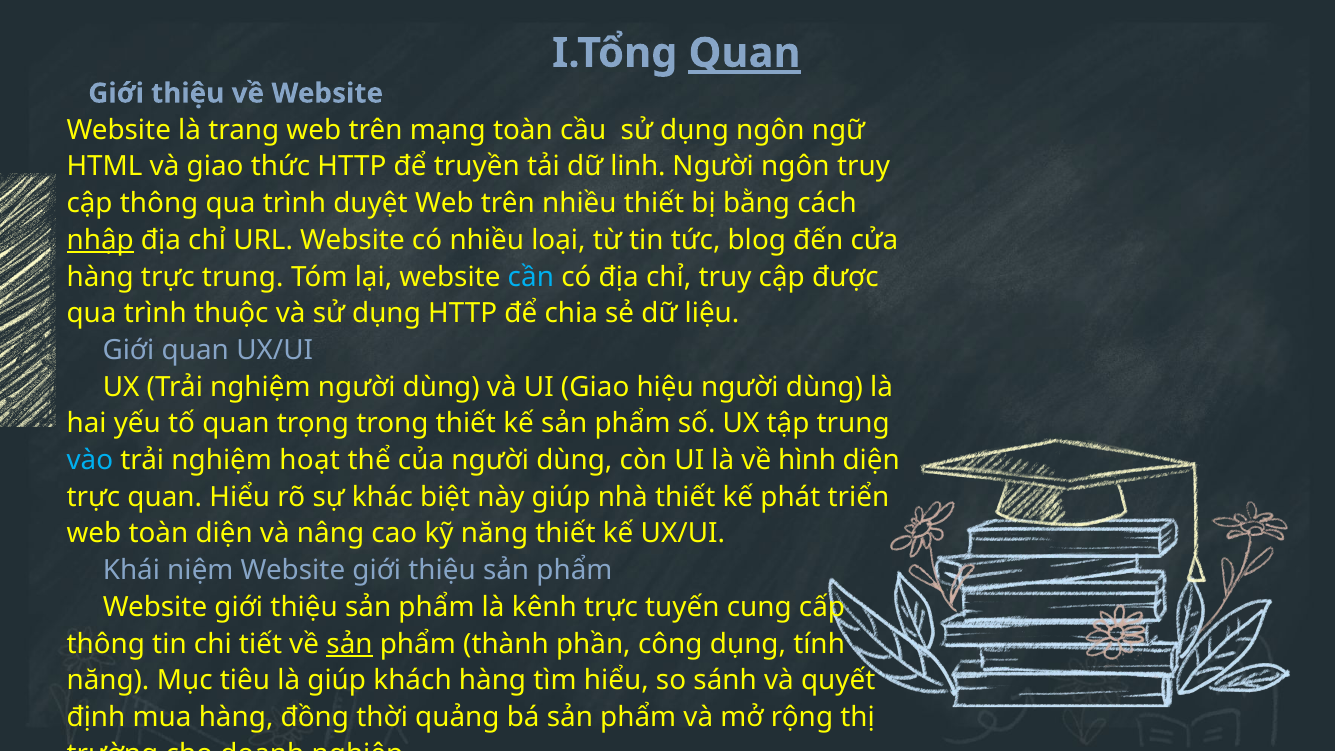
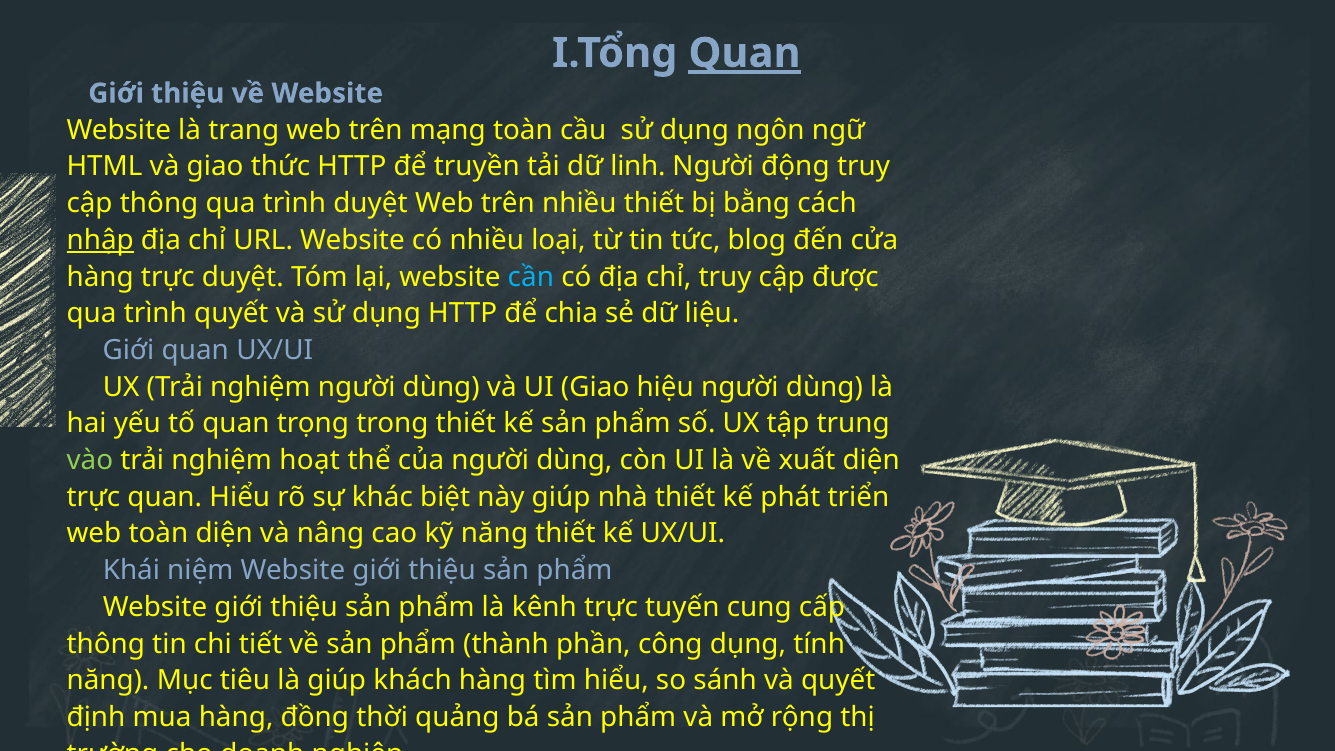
Người ngôn: ngôn -> động (795, 167)
trực trung: trung -> duyệt (243, 277)
trình thuộc: thuộc -> quyết (231, 314)
vào colour: light blue -> light green (90, 460)
hình: hình -> xuất (807, 460)
sản underline: present -> none (349, 644)
